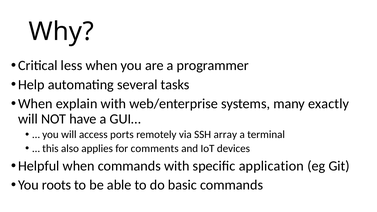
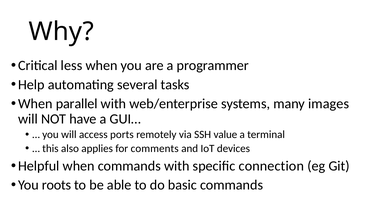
explain: explain -> parallel (77, 104)
exactly: exactly -> images (329, 104)
array: array -> value (225, 135)
application: application -> connection (271, 166)
